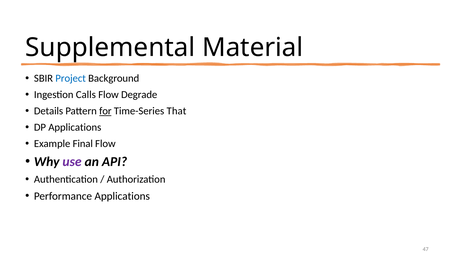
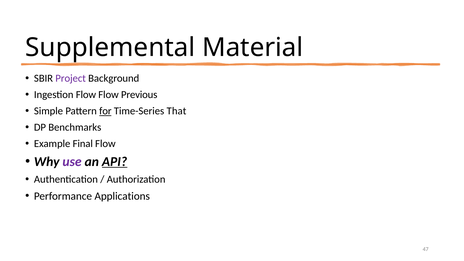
Project colour: blue -> purple (71, 78)
Ingestion Calls: Calls -> Flow (86, 95)
Degrade: Degrade -> Previous (139, 95)
Details: Details -> Simple (48, 111)
DP Applications: Applications -> Benchmarks (75, 127)
API underline: none -> present (115, 162)
